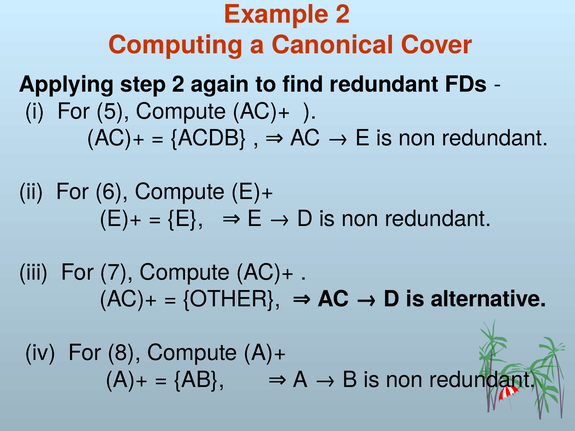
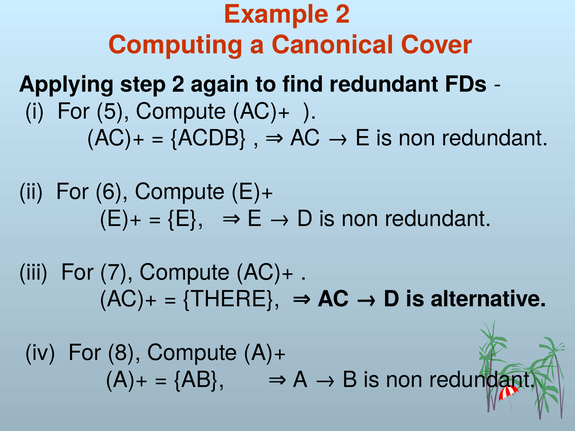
OTHER: OTHER -> THERE (232, 299)
